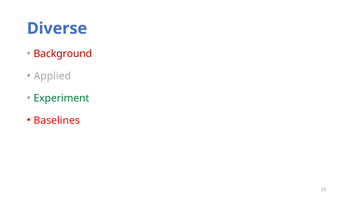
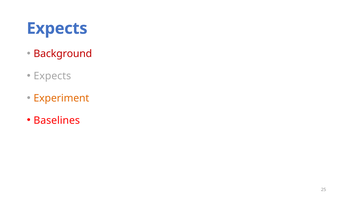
Diverse: Diverse -> Expects (57, 28)
Applied: Applied -> Expects (52, 76)
Experiment colour: green -> orange (61, 98)
